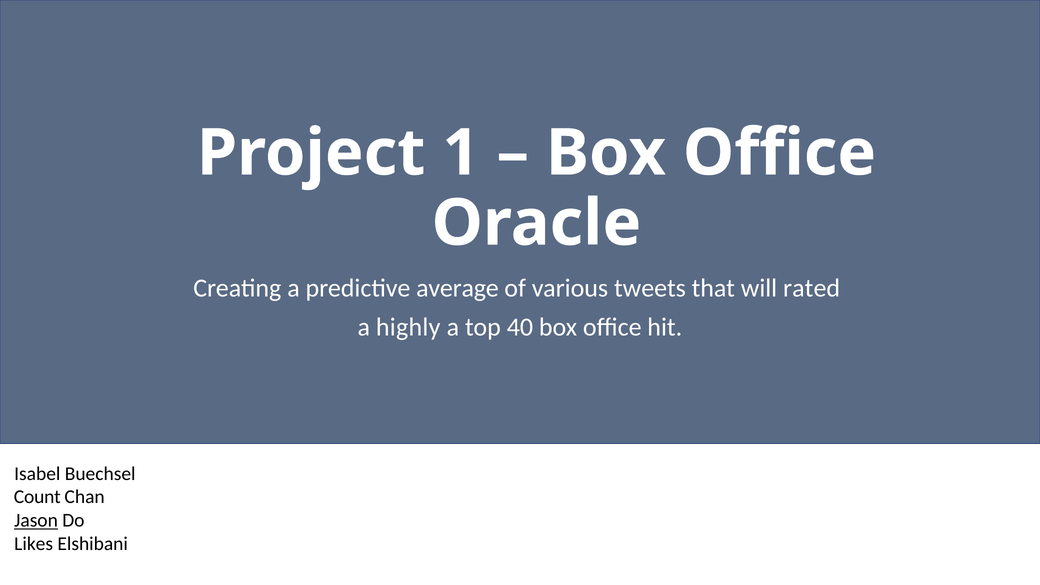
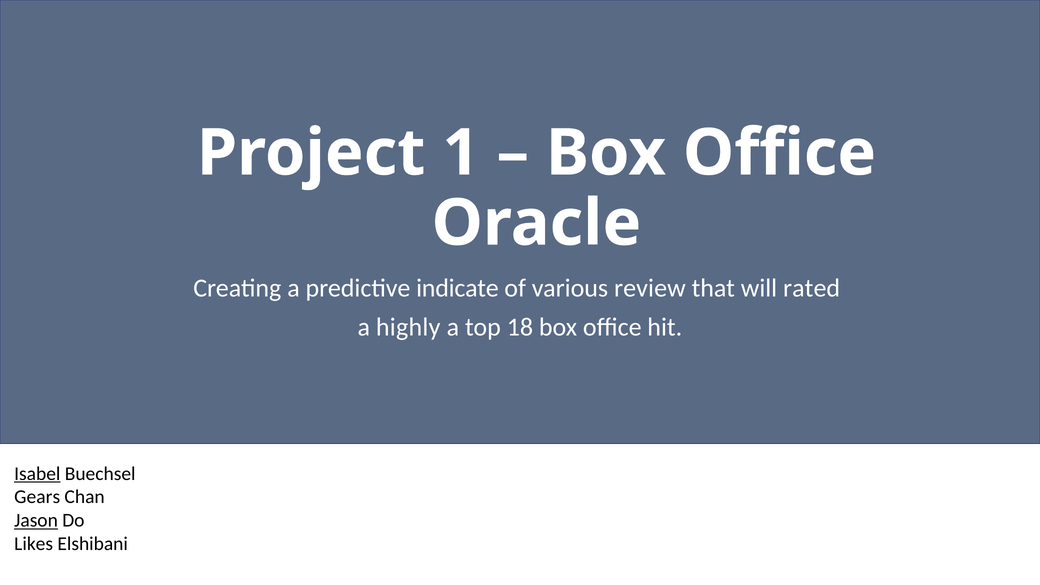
average: average -> indicate (457, 288)
tweets: tweets -> review (650, 288)
40: 40 -> 18 (520, 327)
Isabel underline: none -> present (37, 474)
Count: Count -> Gears (37, 497)
